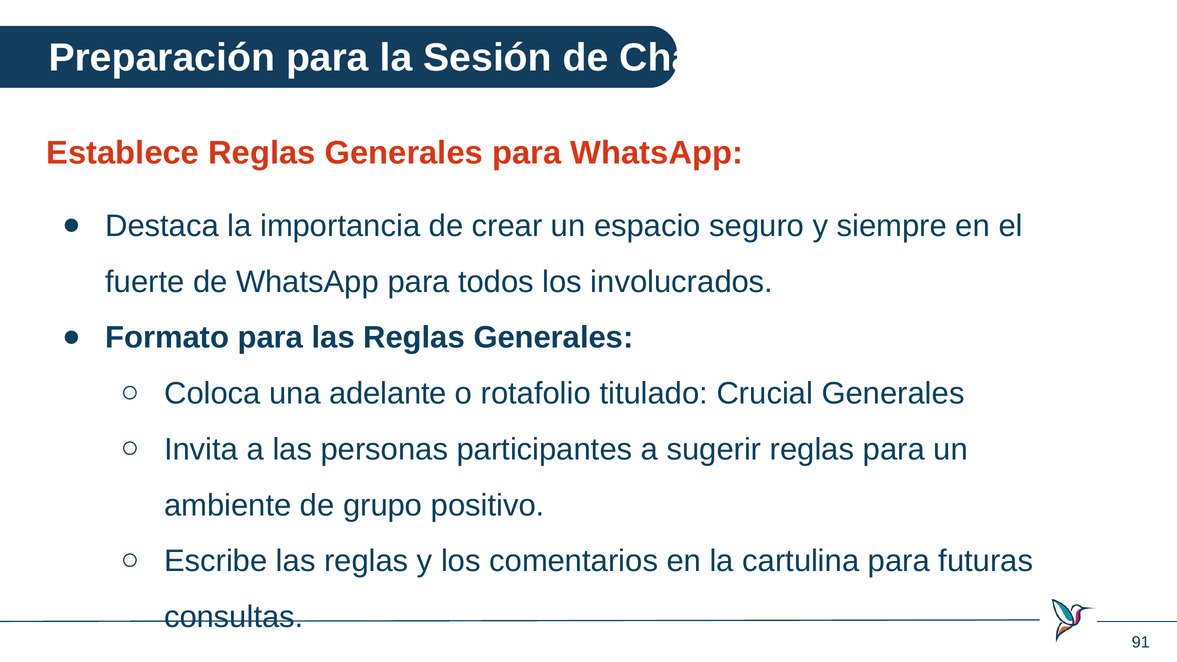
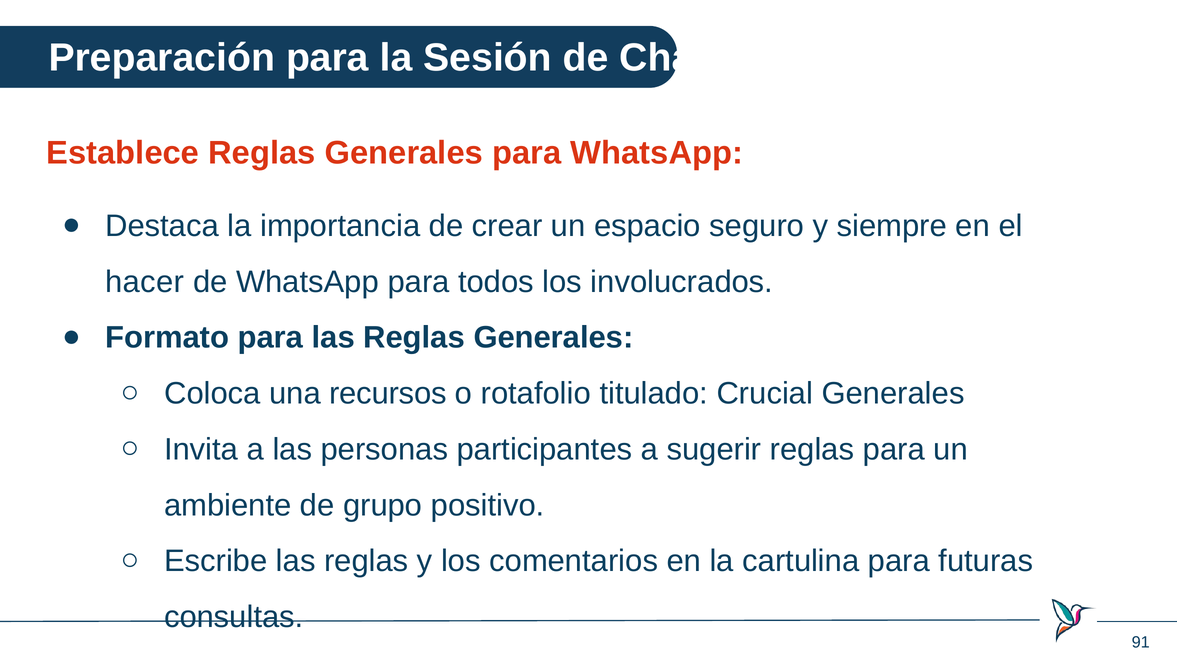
fuerte: fuerte -> hacer (145, 282)
adelante: adelante -> recursos (388, 394)
